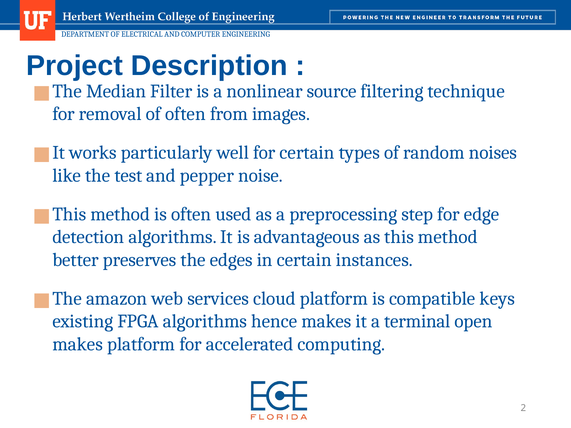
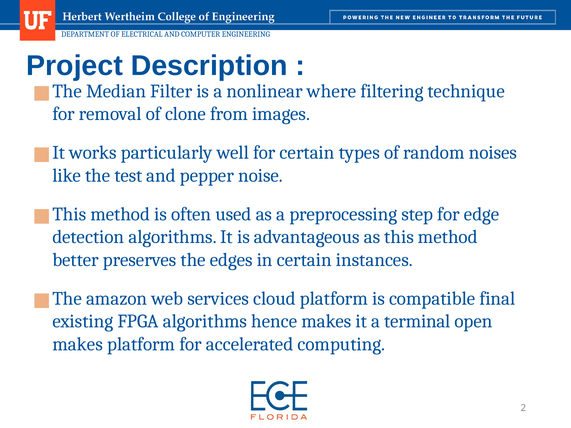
source: source -> where (332, 91)
of often: often -> clone (186, 114)
keys: keys -> final (497, 299)
